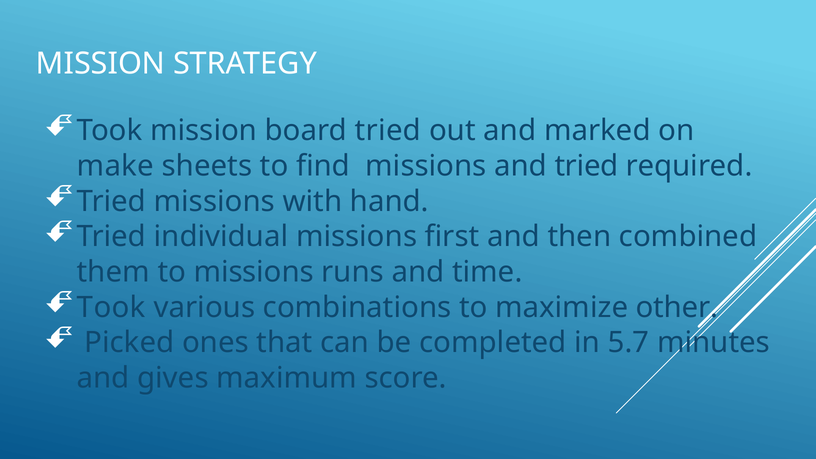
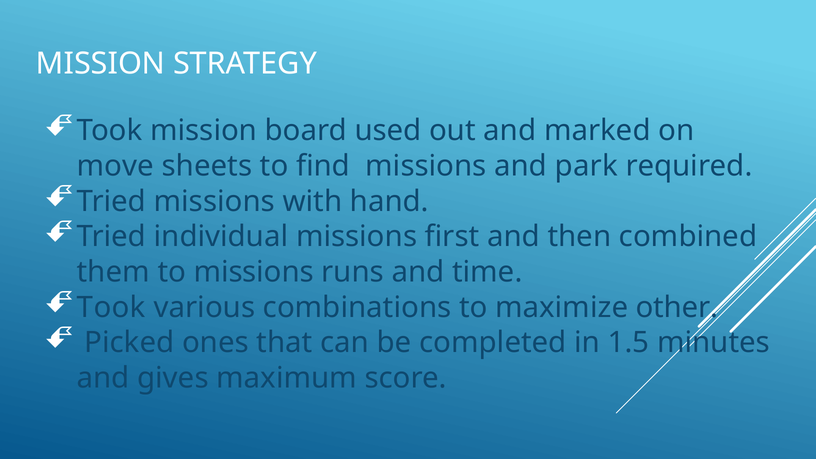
board tried: tried -> used (388, 131)
make: make -> move (115, 166)
and tried: tried -> park (586, 166)
5.7: 5.7 -> 1.5 (628, 343)
